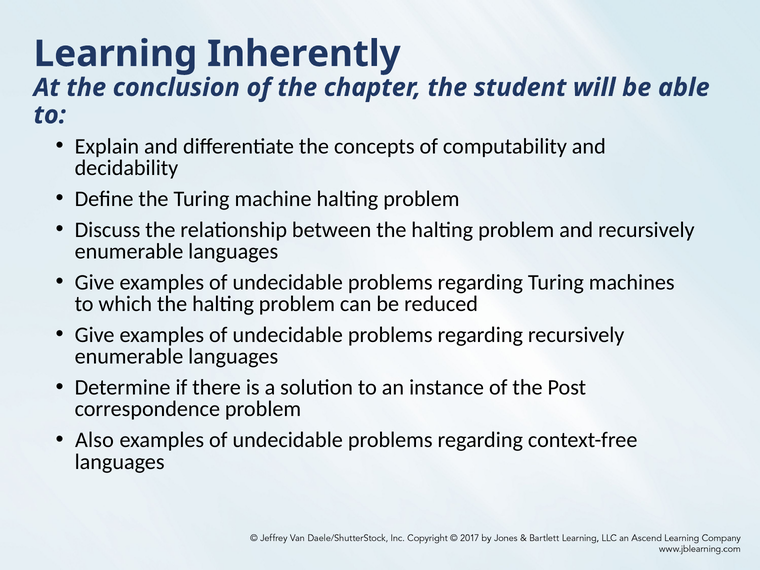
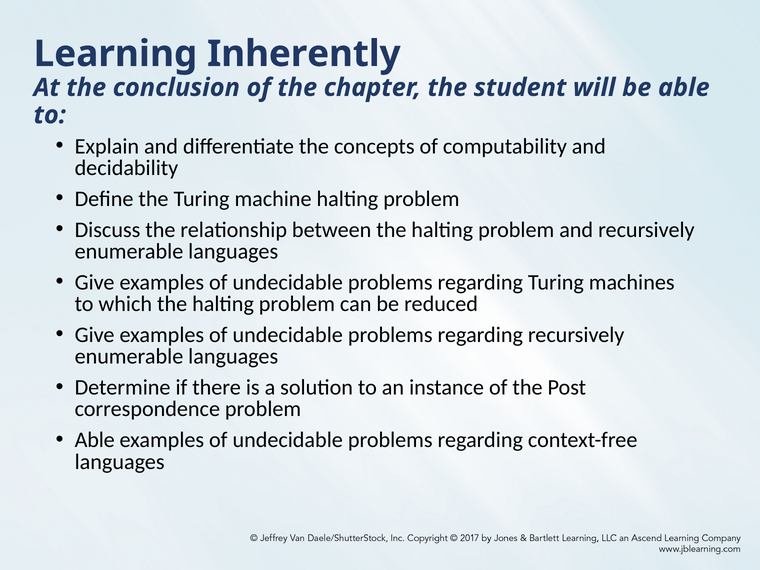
Also: Also -> Able (95, 440)
